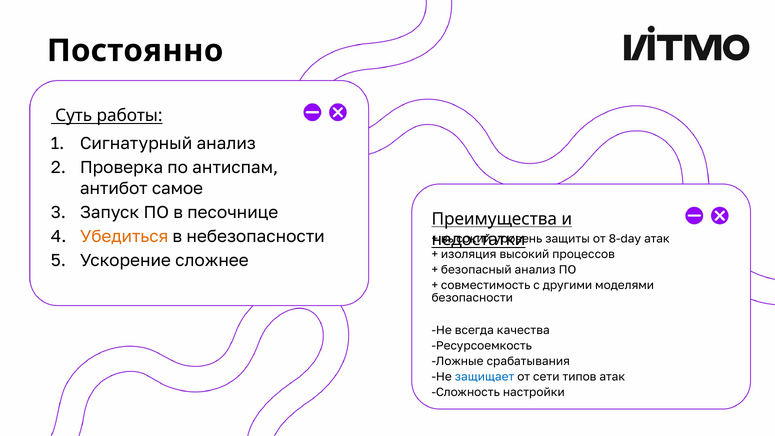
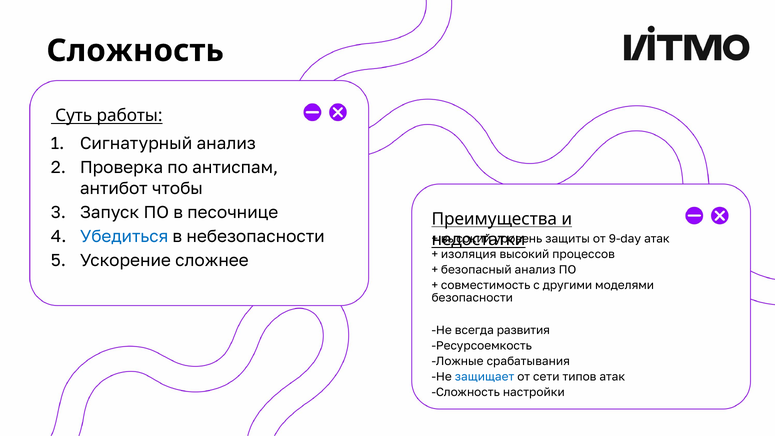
Постоянно: Постоянно -> Сложность (135, 51)
самое: самое -> чтобы (177, 188)
Убедиться colour: orange -> blue (124, 237)
8-day: 8-day -> 9-day (625, 239)
качества: качества -> развития (523, 330)
